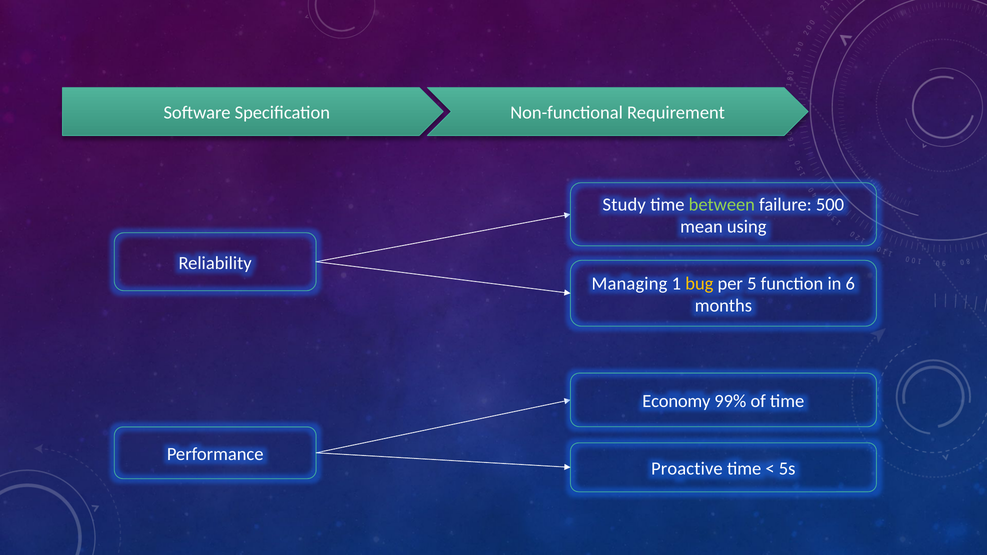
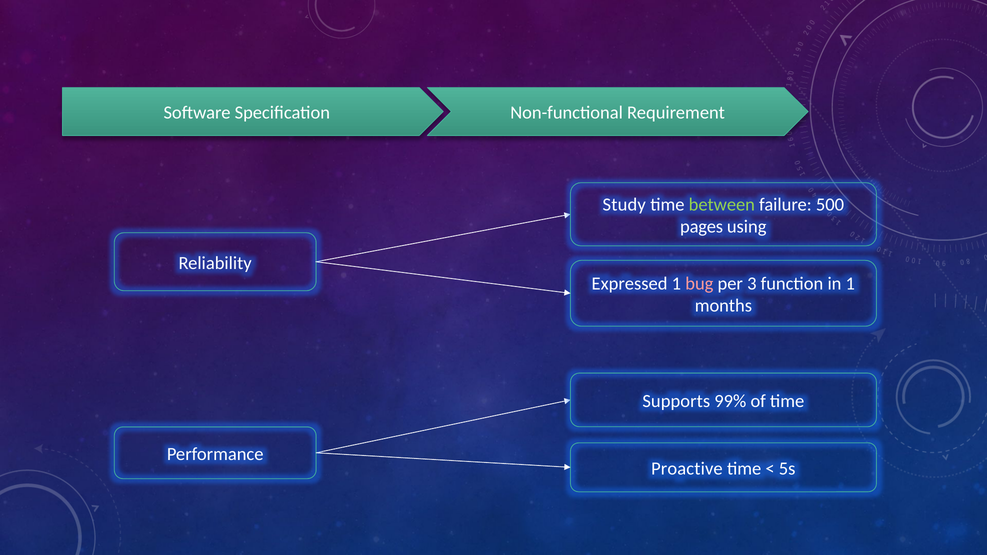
mean: mean -> pages (702, 227)
Managing: Managing -> Expressed (630, 284)
bug colour: yellow -> pink (699, 284)
5: 5 -> 3 (752, 284)
in 6: 6 -> 1 (850, 284)
Economy: Economy -> Supports (676, 401)
